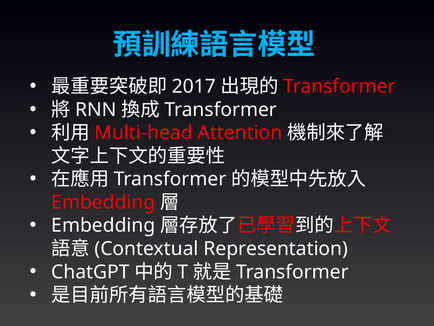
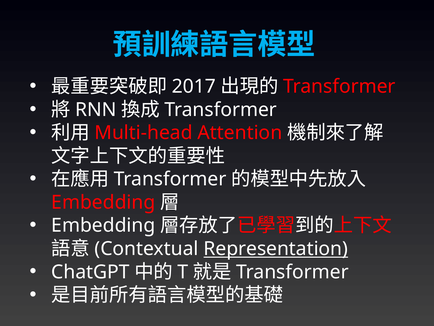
Representation underline: none -> present (276, 248)
